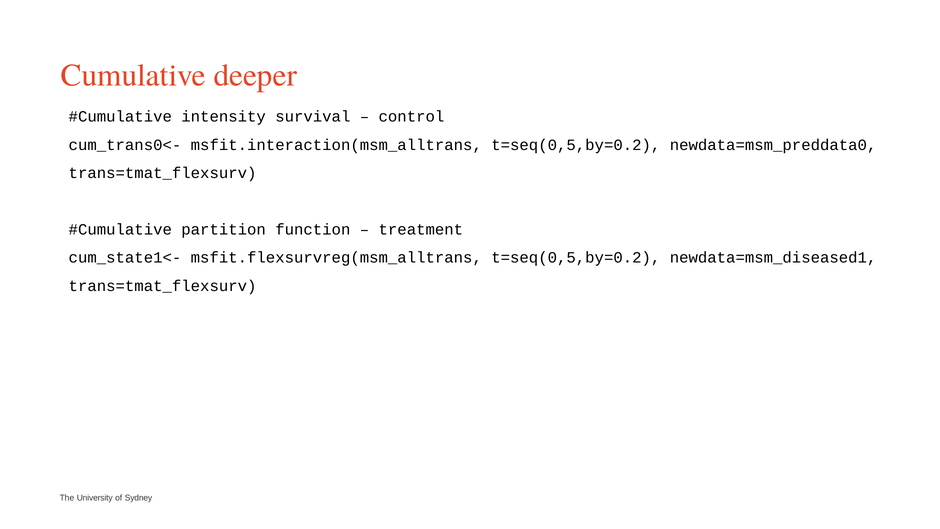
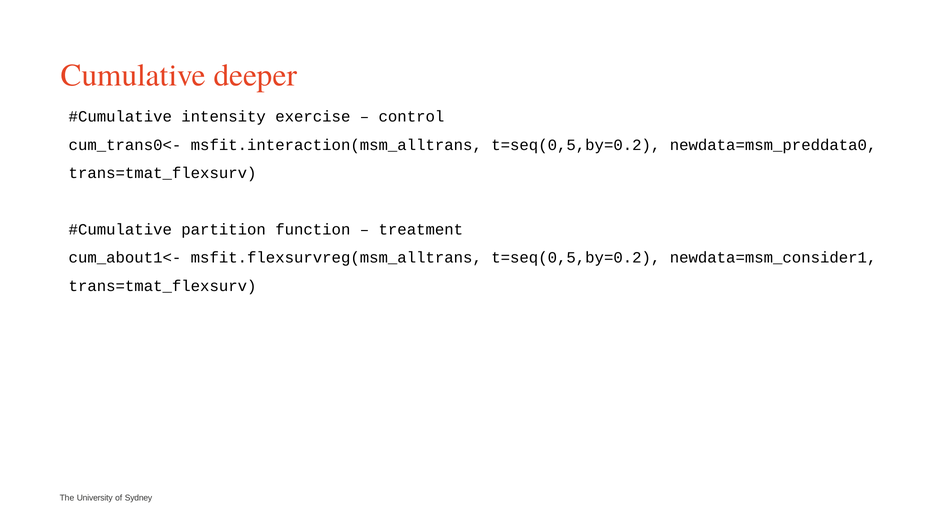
survival: survival -> exercise (313, 117)
cum_state1<-: cum_state1<- -> cum_about1<- (125, 258)
newdata=msm_diseased1: newdata=msm_diseased1 -> newdata=msm_consider1 (773, 258)
